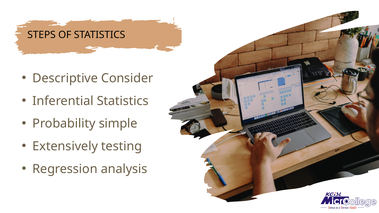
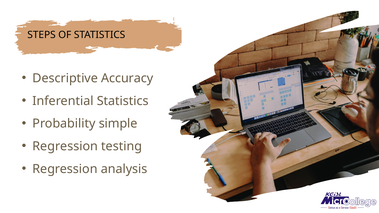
Consider: Consider -> Accuracy (127, 78)
Extensively: Extensively -> Regression (65, 146)
